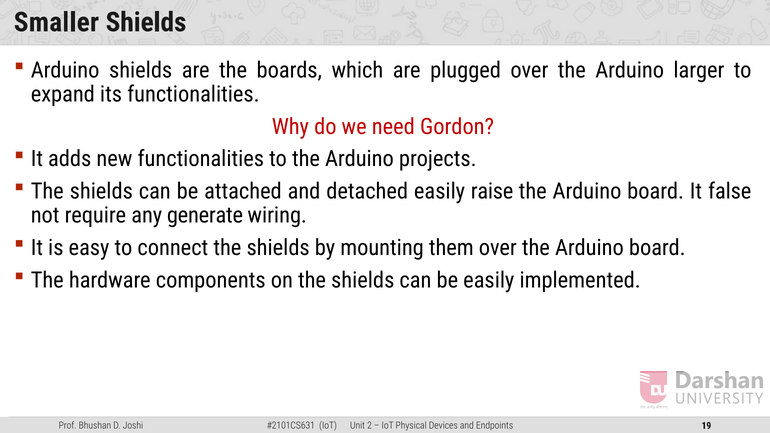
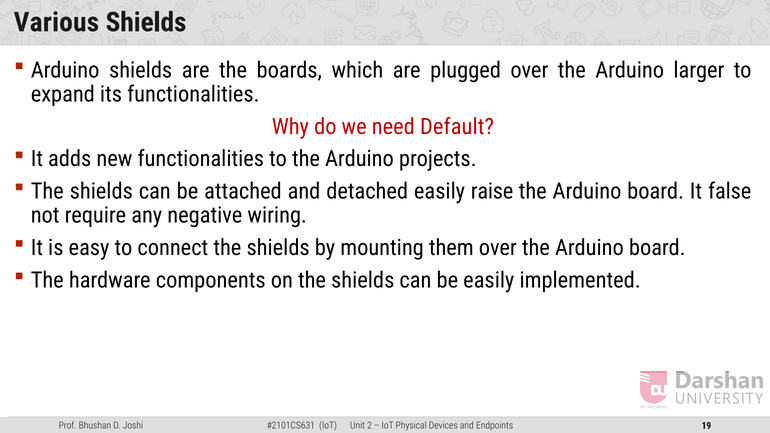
Smaller: Smaller -> Various (56, 22)
Gordon: Gordon -> Default (457, 127)
generate: generate -> negative (205, 216)
